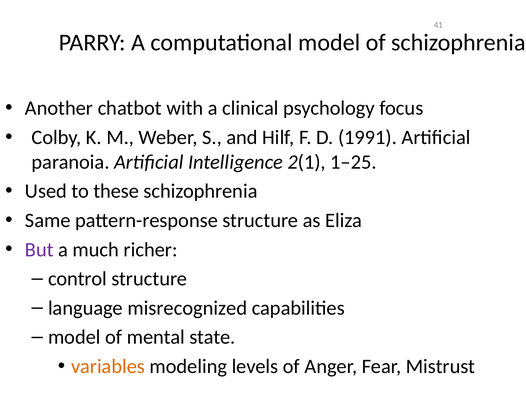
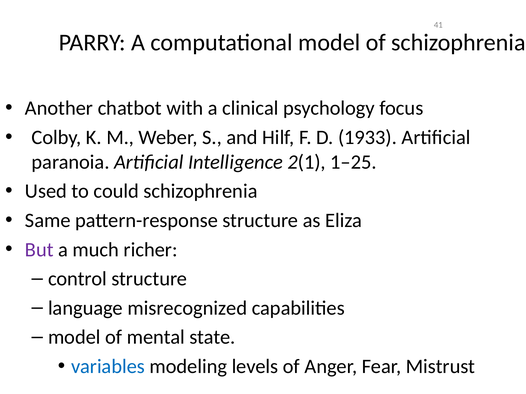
1991: 1991 -> 1933 (368, 138)
these: these -> could (116, 191)
variables colour: orange -> blue (108, 367)
